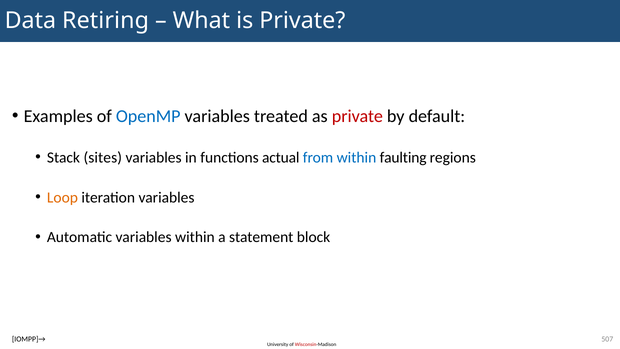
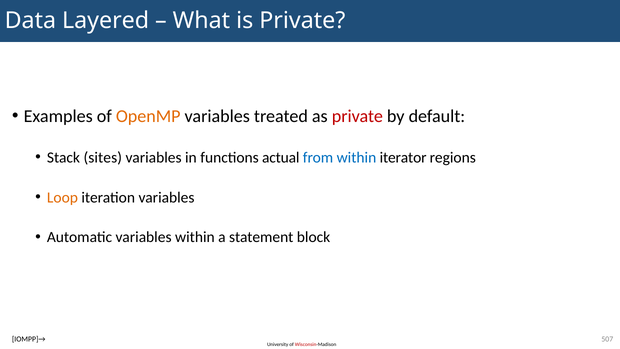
Retiring: Retiring -> Layered (106, 21)
OpenMP colour: blue -> orange (148, 116)
faulting: faulting -> iterator (403, 157)
